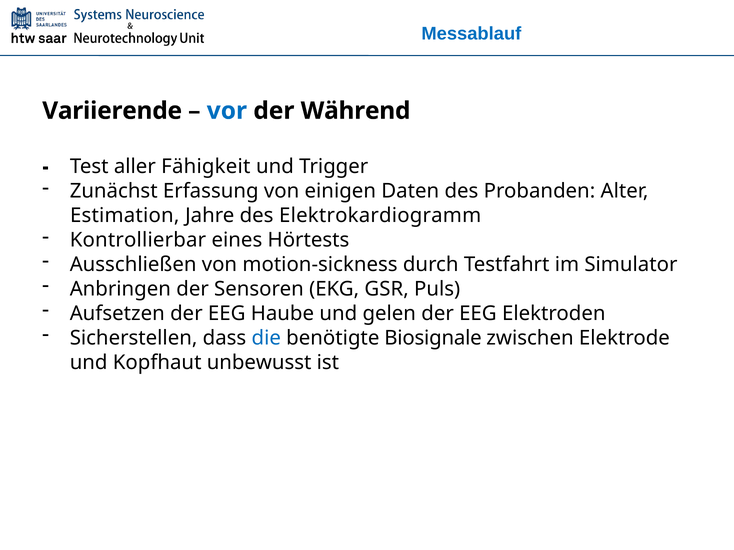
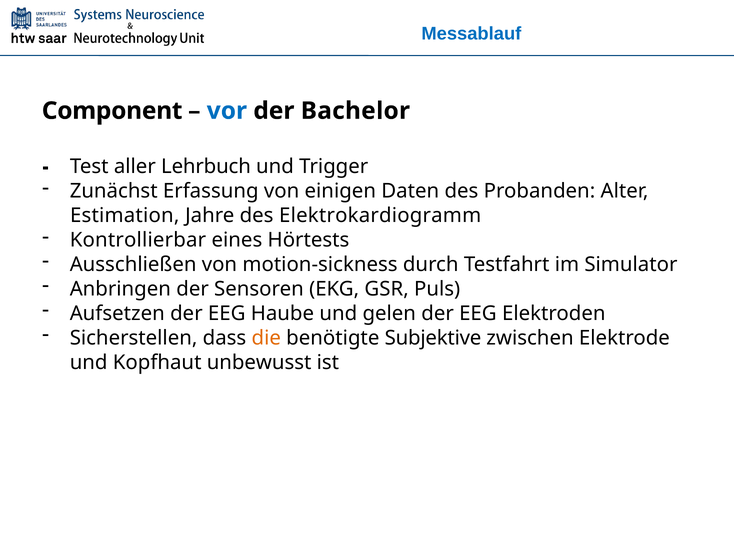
Variierende: Variierende -> Component (112, 111)
Während: Während -> Bachelor (355, 111)
Fähigkeit: Fähigkeit -> Lehrbuch (206, 167)
die colour: blue -> orange (266, 338)
Biosignale: Biosignale -> Subjektive (433, 338)
